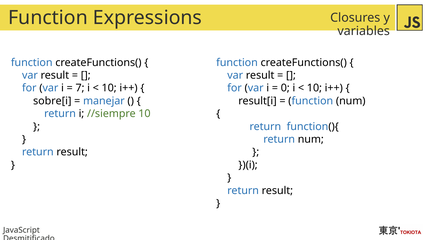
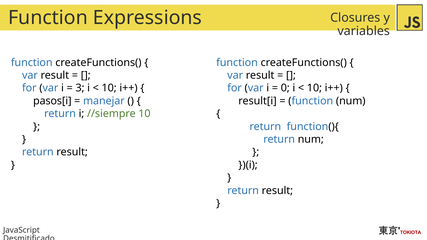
7: 7 -> 3 (80, 88)
sobre[i: sobre[i -> pasos[i (52, 101)
